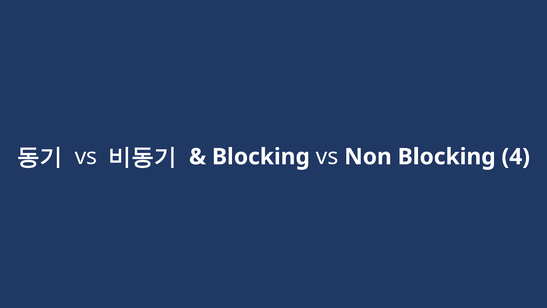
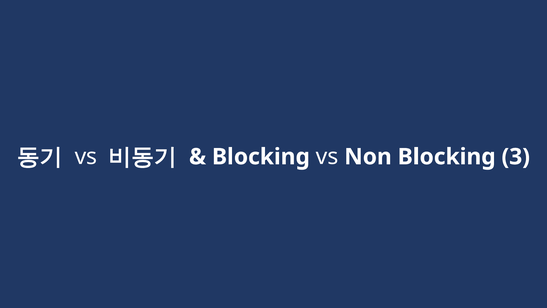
4: 4 -> 3 (516, 157)
